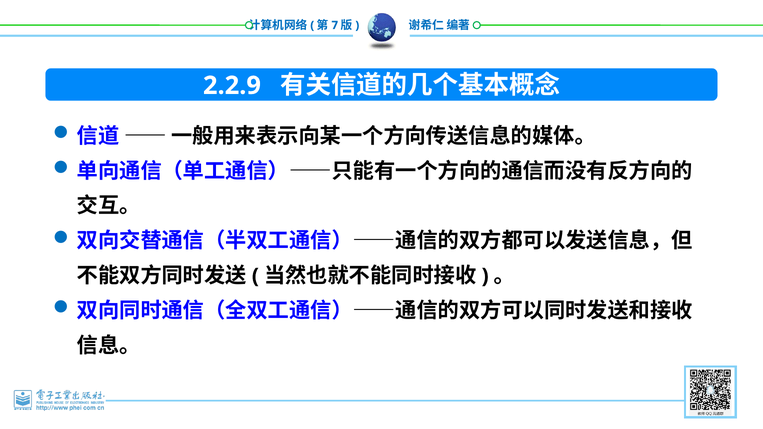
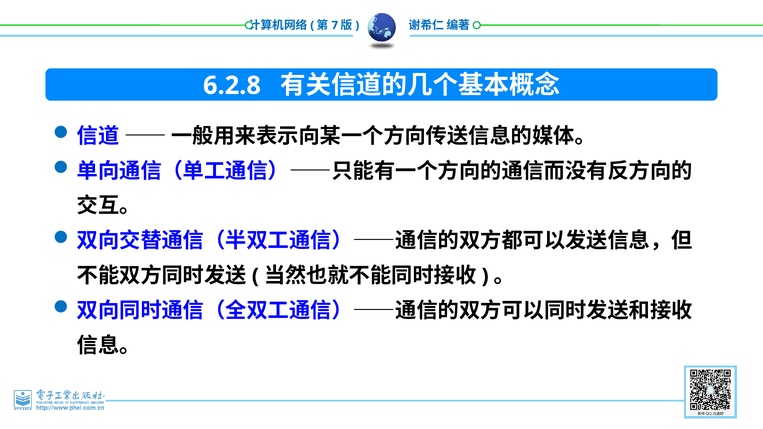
2.2.9: 2.2.9 -> 6.2.8 (232, 86)
